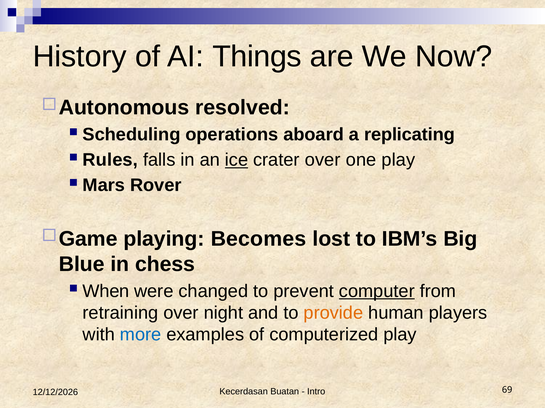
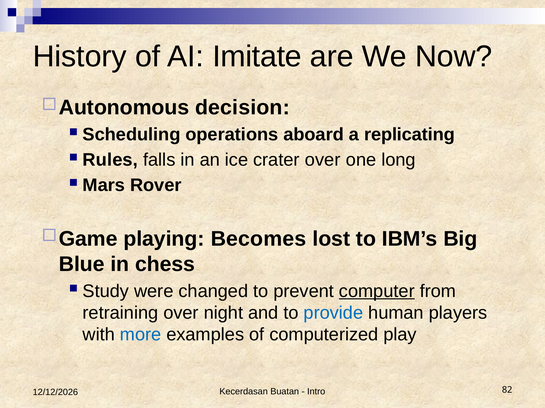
Things: Things -> Imitate (257, 57)
resolved: resolved -> decision (242, 108)
ice underline: present -> none (237, 160)
one play: play -> long (398, 160)
When: When -> Study (106, 292)
provide colour: orange -> blue (333, 313)
69: 69 -> 82 (507, 391)
